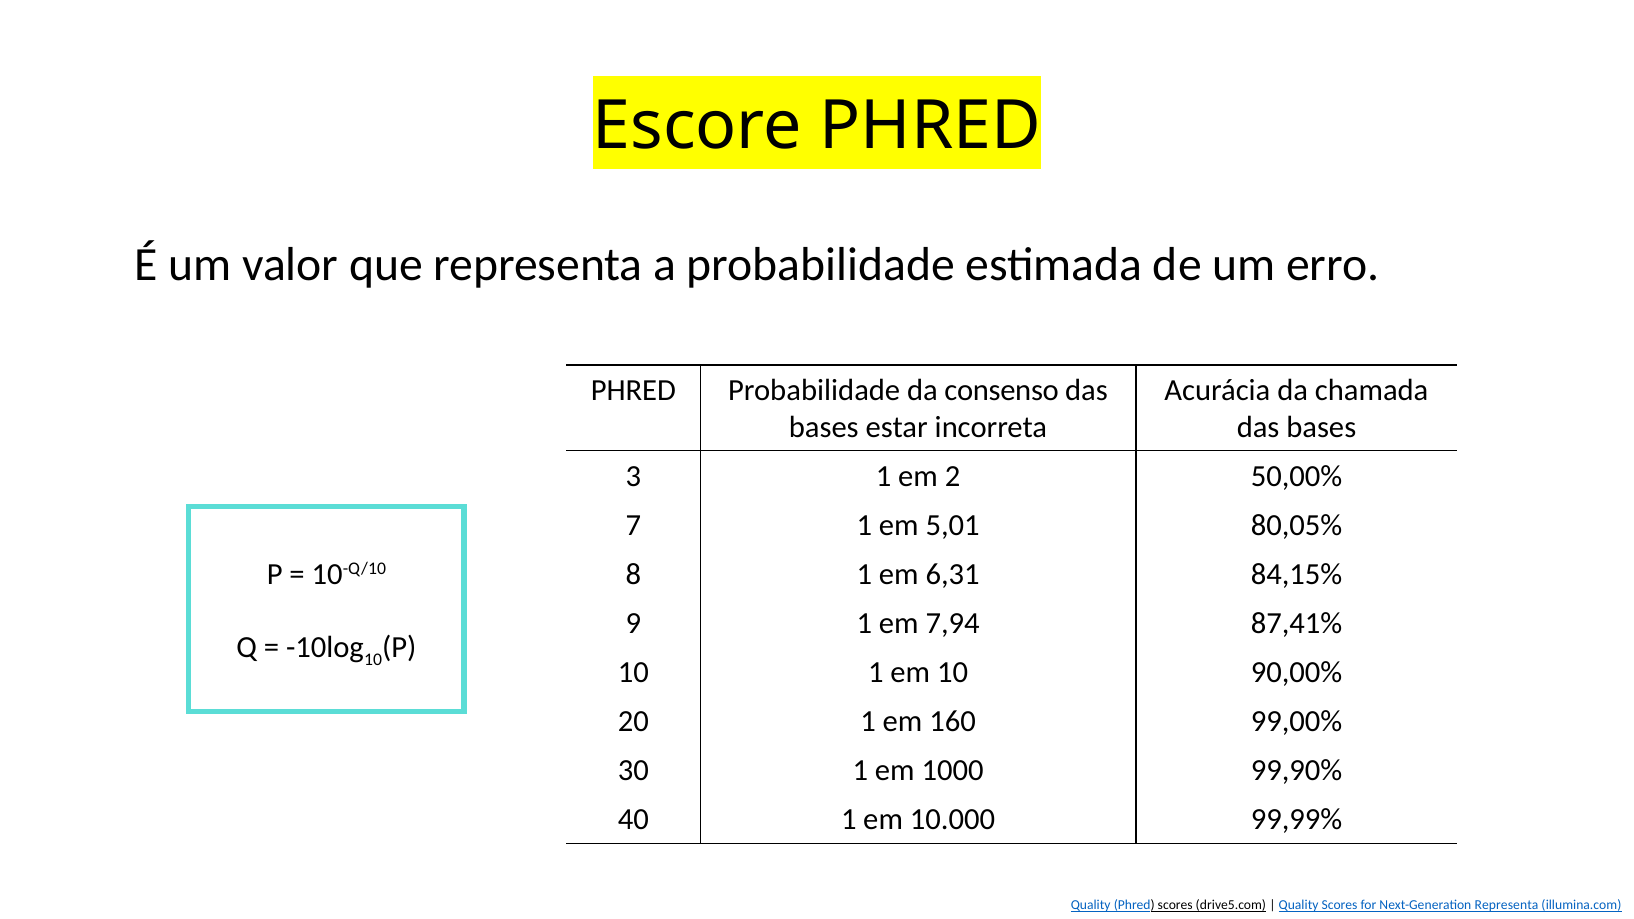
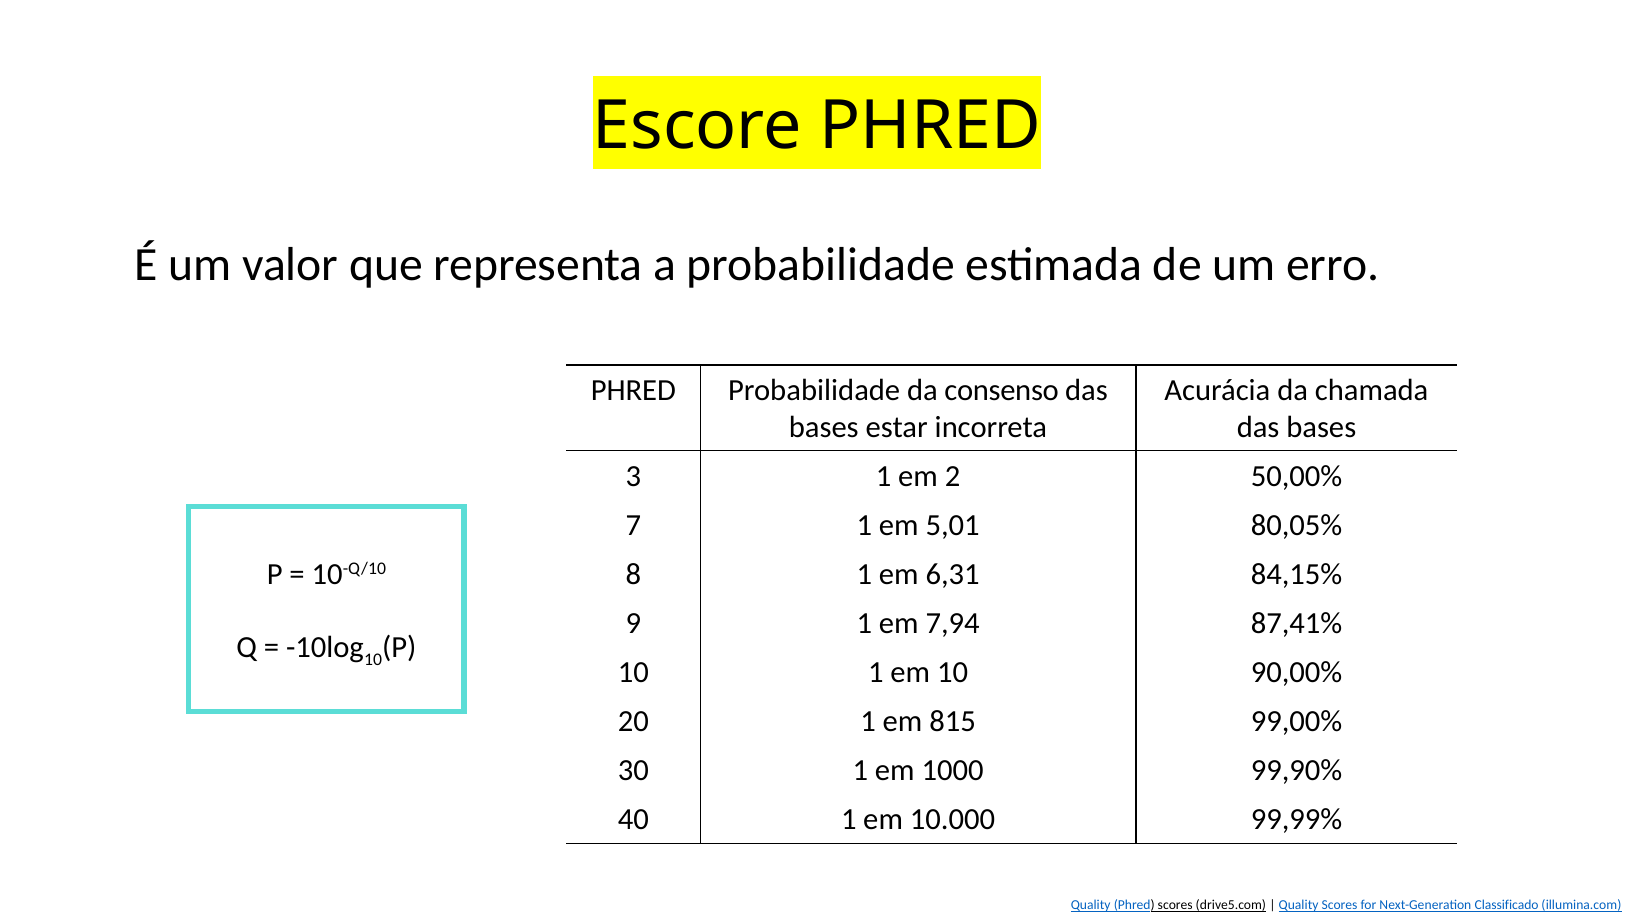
160: 160 -> 815 (953, 721)
Next-Generation Representa: Representa -> Classificado (1507, 905)
